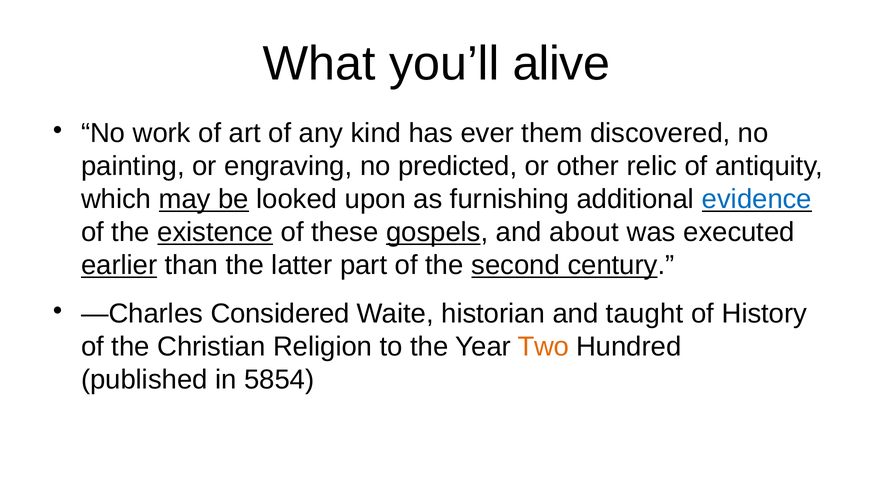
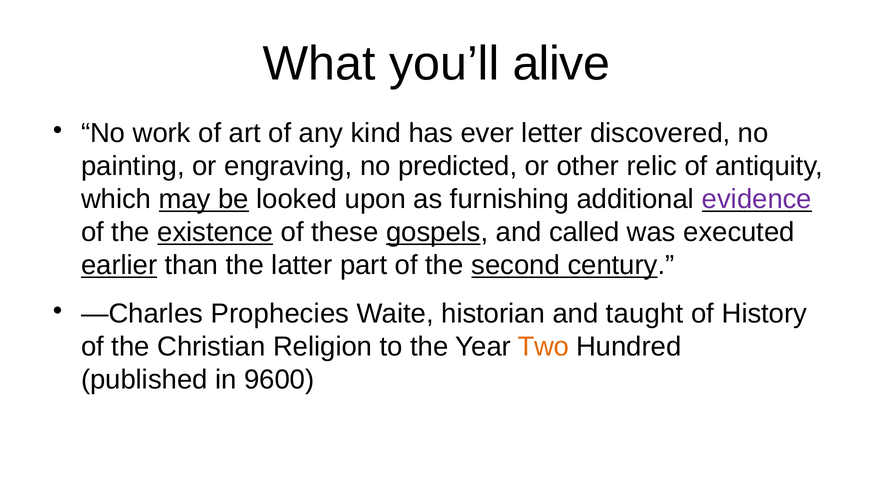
them: them -> letter (552, 133)
evidence colour: blue -> purple (757, 199)
about: about -> called (584, 232)
Considered: Considered -> Prophecies (280, 314)
5854: 5854 -> 9600 (279, 380)
